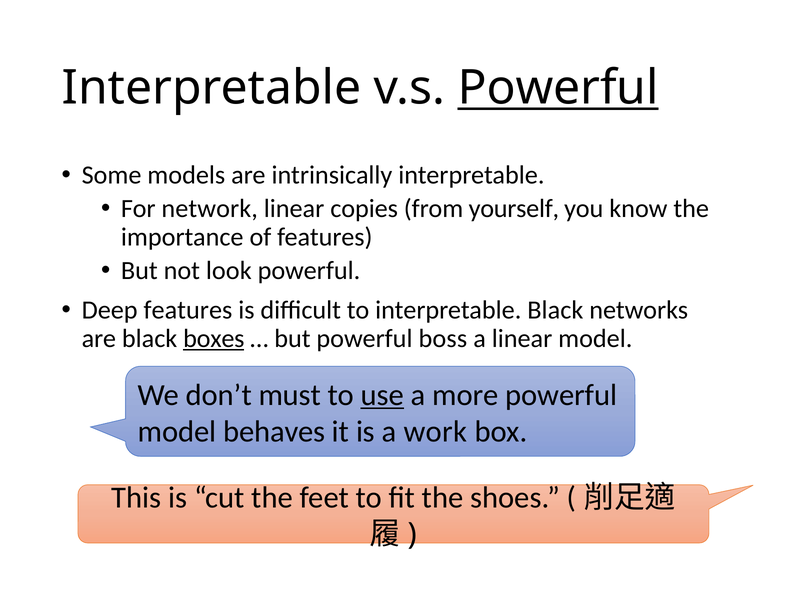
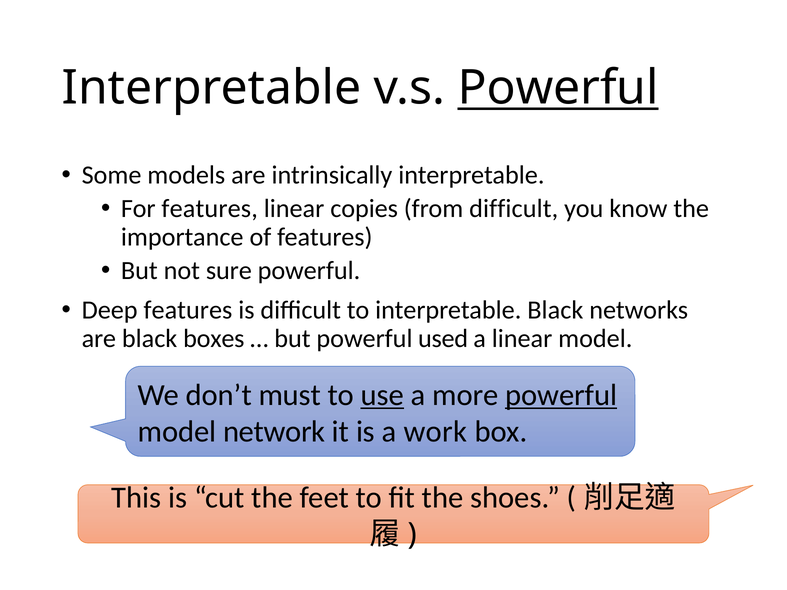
For network: network -> features (210, 209)
from yourself: yourself -> difficult (514, 209)
look: look -> sure (229, 271)
boxes underline: present -> none (214, 339)
boss: boss -> used (443, 339)
powerful underline: none -> present (561, 395)
behaves: behaves -> network (274, 432)
